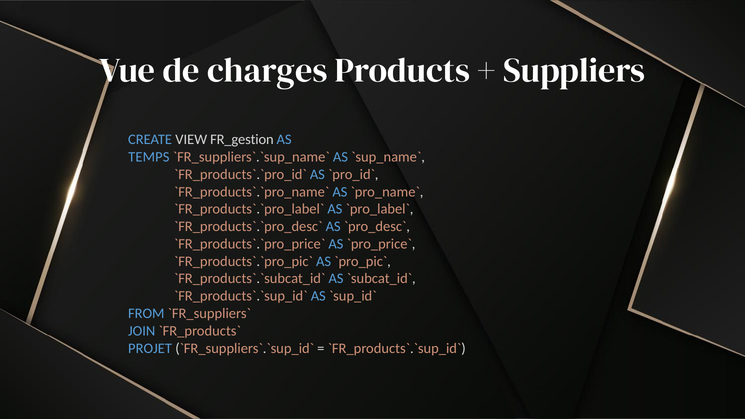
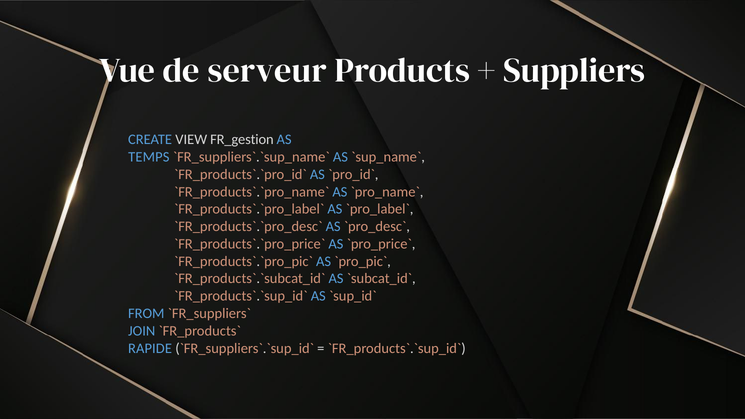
charges: charges -> serveur (267, 71)
PROJET: PROJET -> RAPIDE (150, 348)
